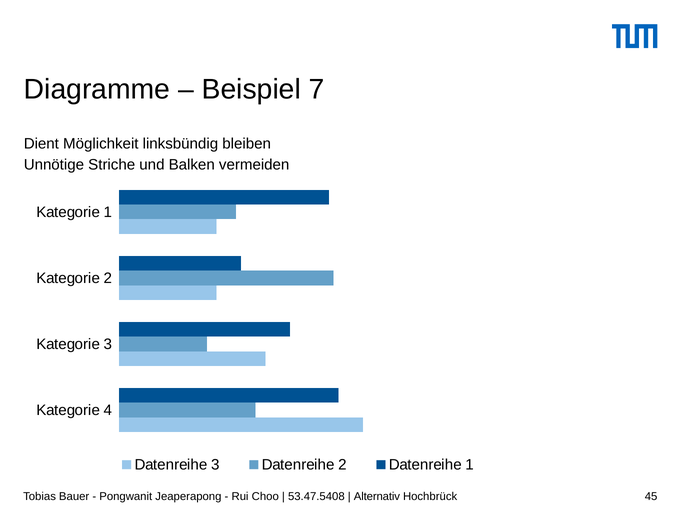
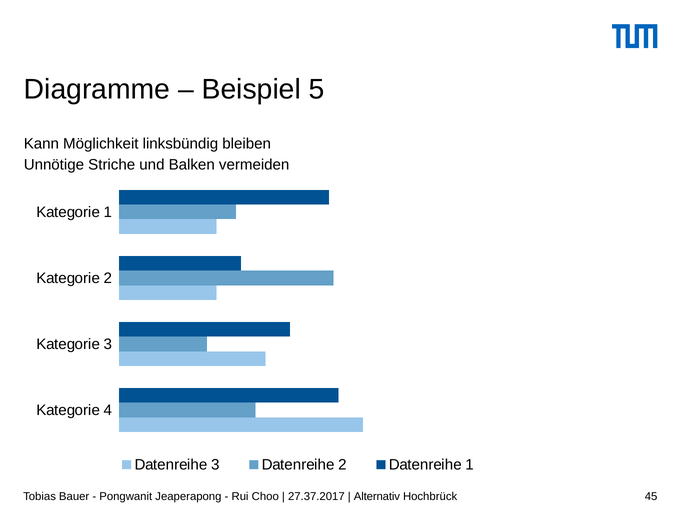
7: 7 -> 5 (317, 89)
Dient: Dient -> Kann (41, 144)
53.47.5408: 53.47.5408 -> 27.37.2017 (316, 496)
